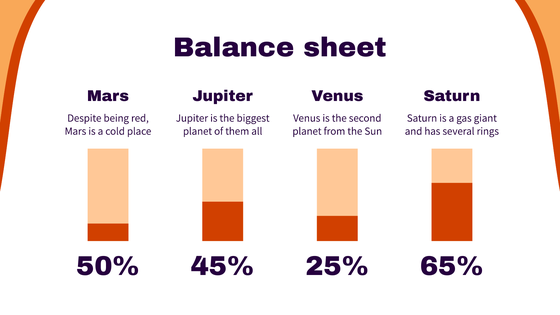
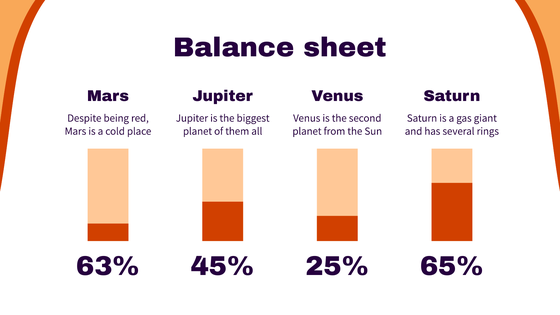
50%: 50% -> 63% (108, 266)
